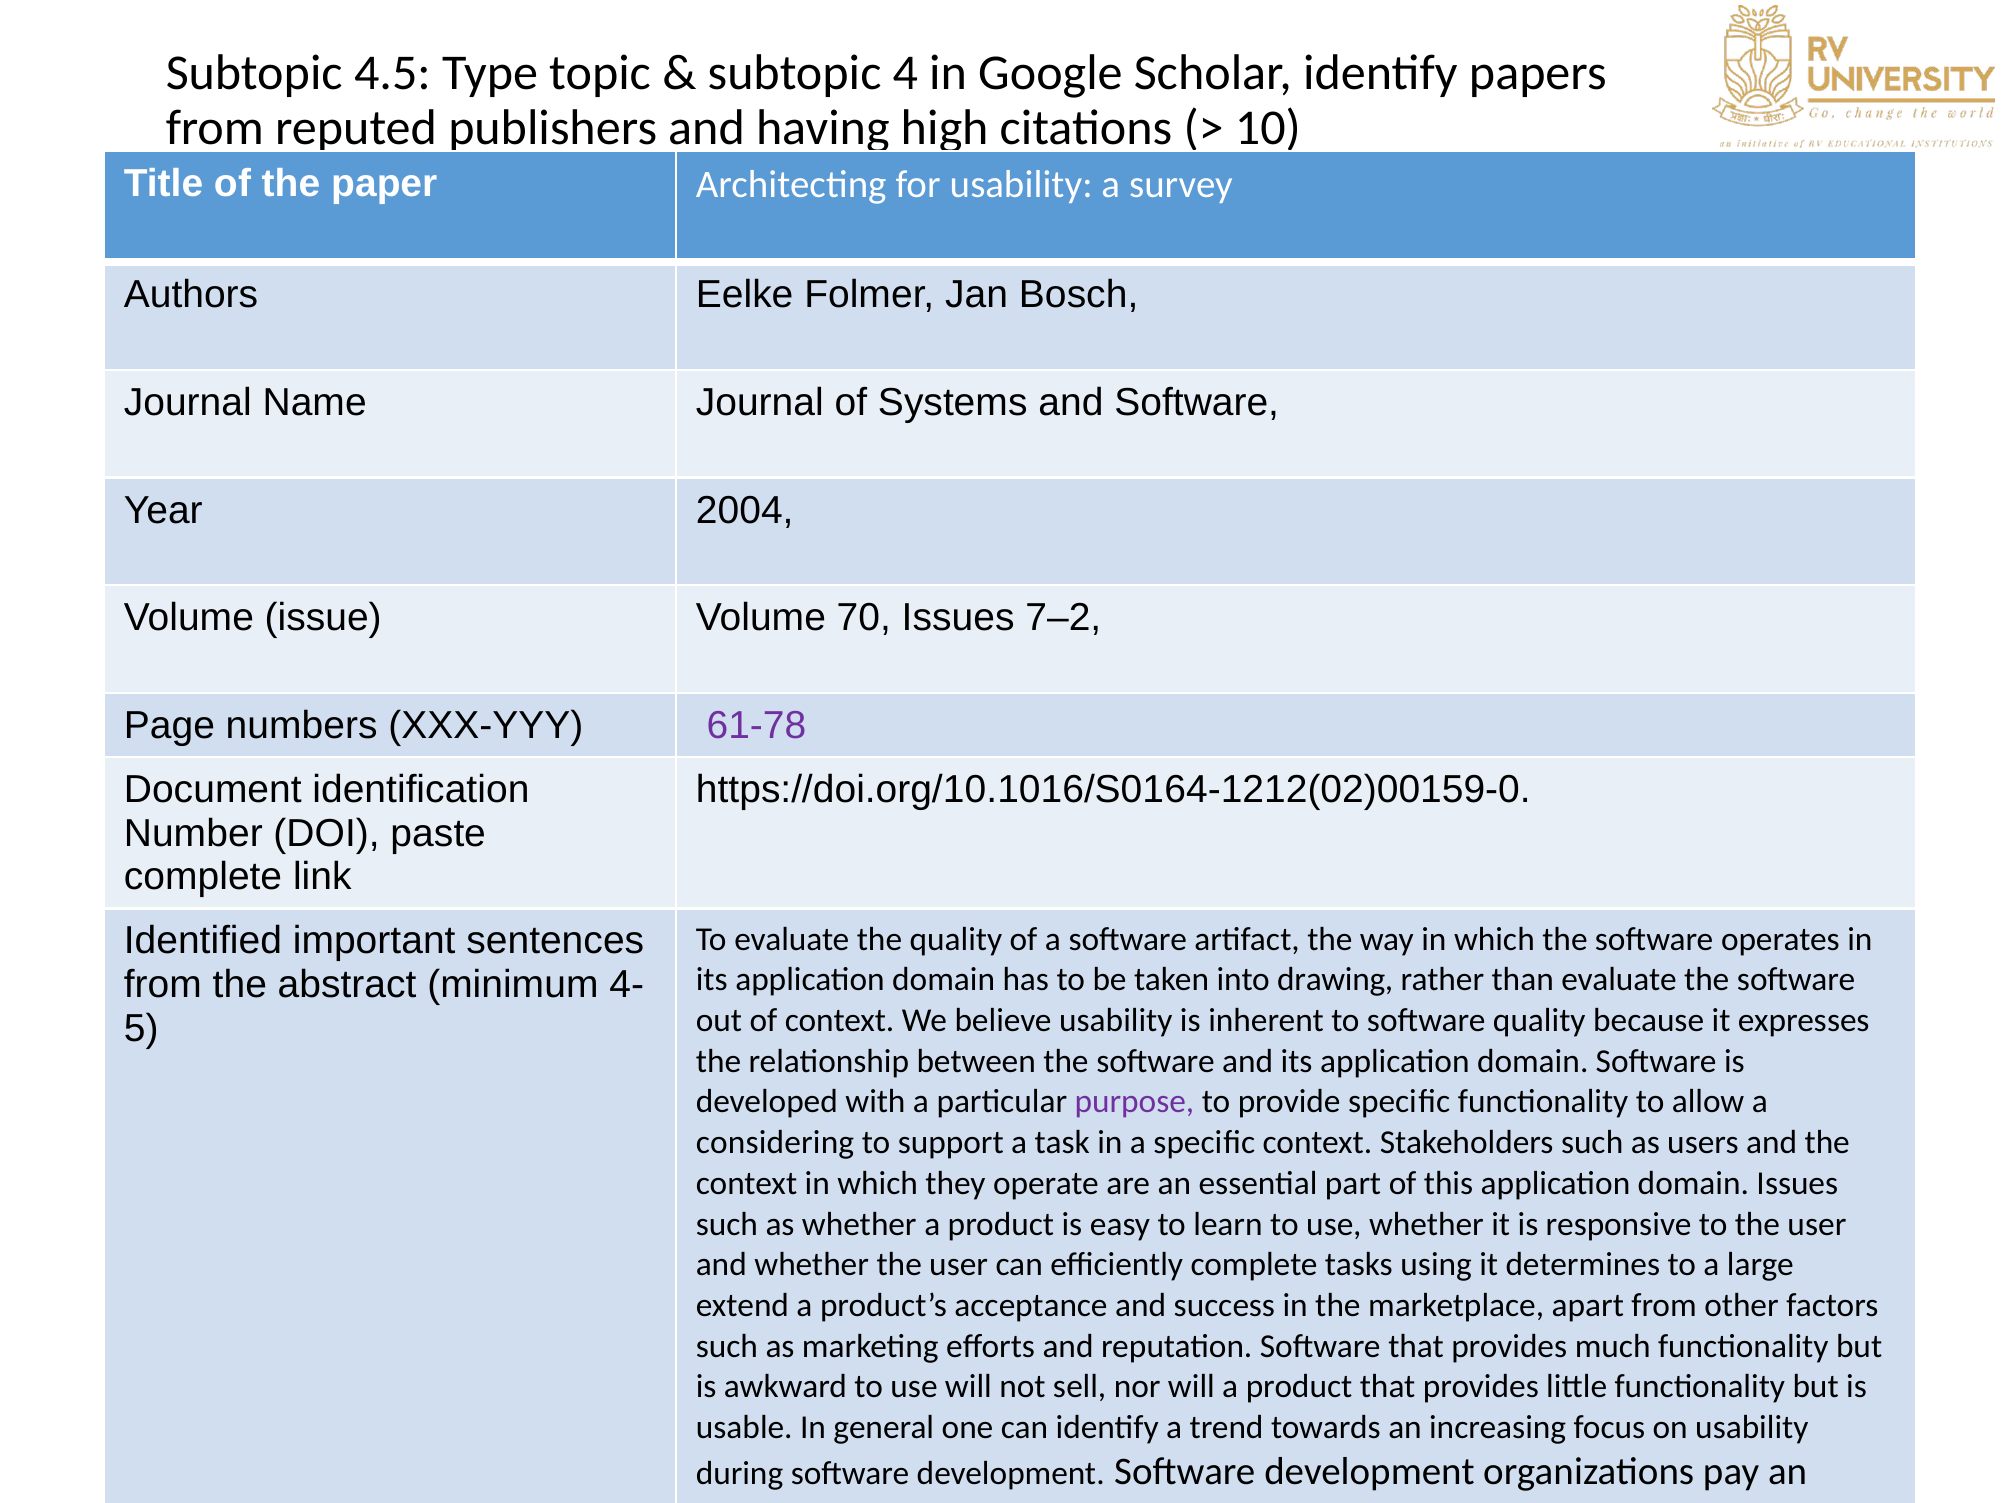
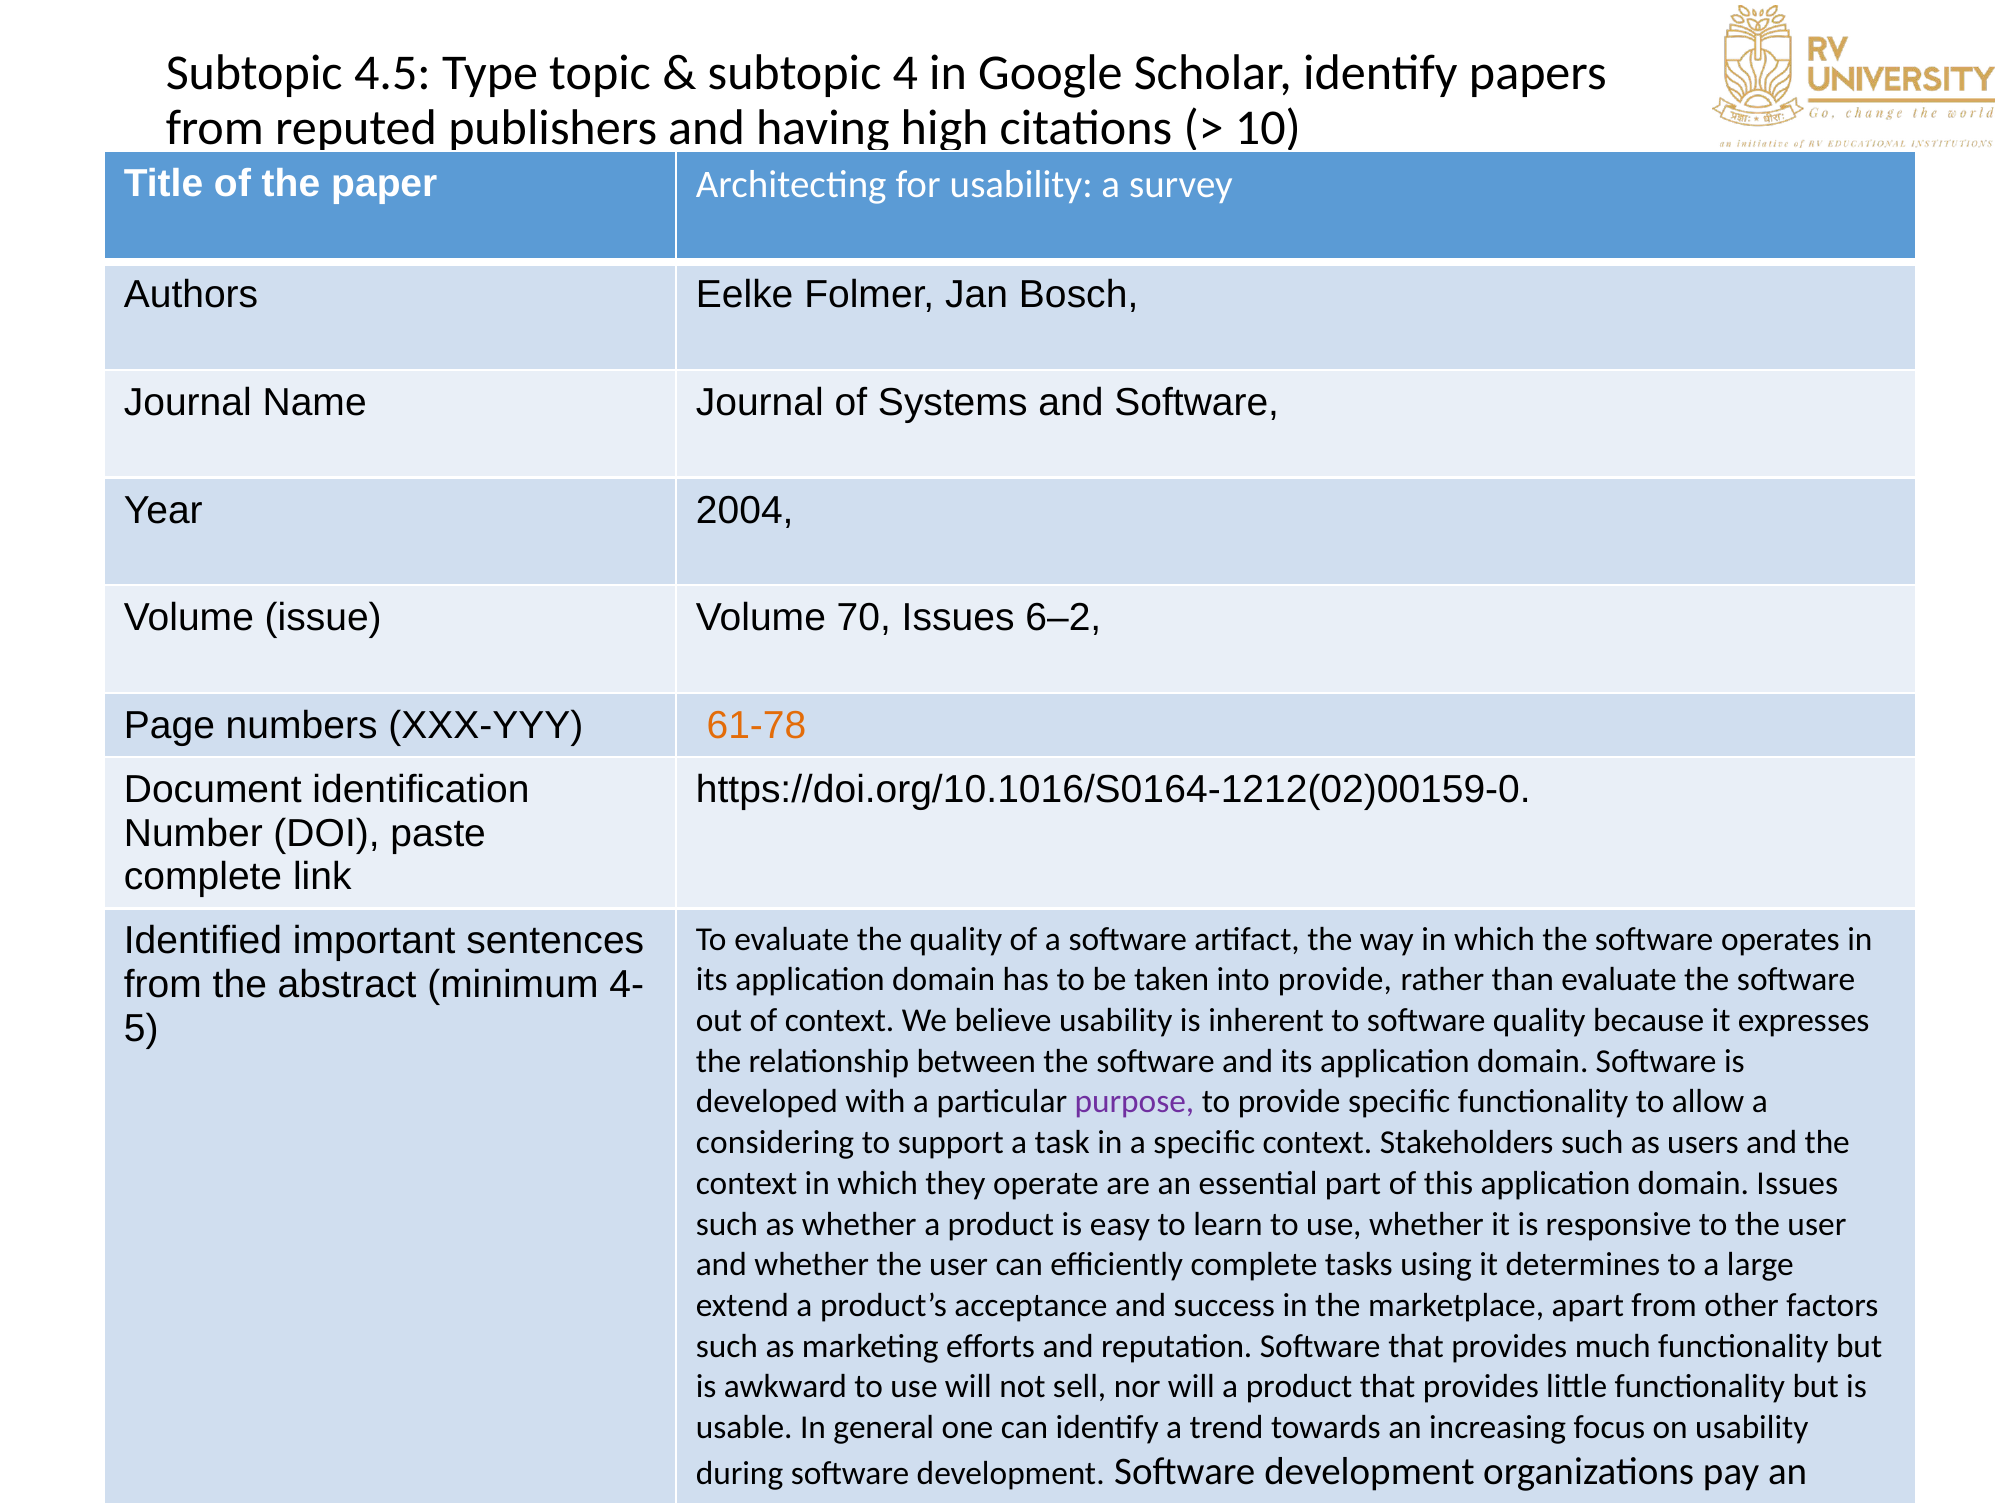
7–2: 7–2 -> 6–2 (1063, 618)
61-78 colour: purple -> orange (756, 726)
into drawing: drawing -> provide (1335, 980)
